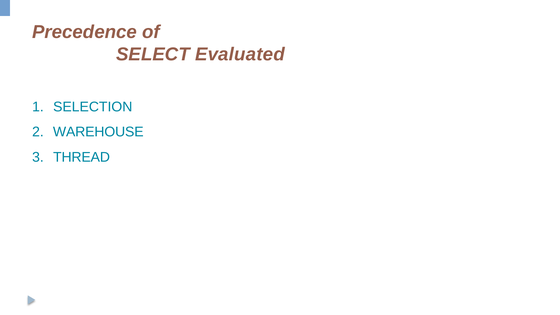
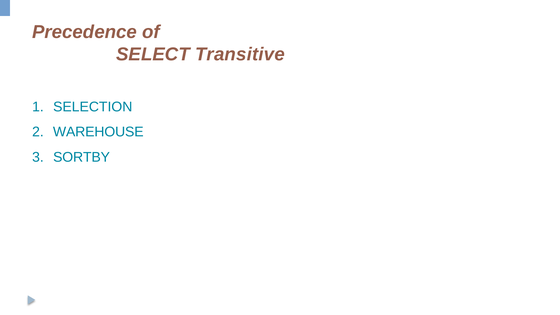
Evaluated: Evaluated -> Transitive (240, 54)
THREAD: THREAD -> SORTBY (82, 157)
